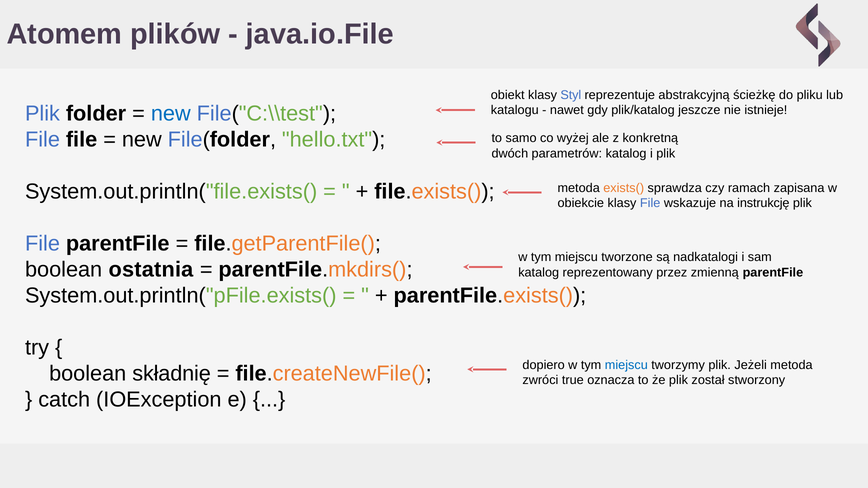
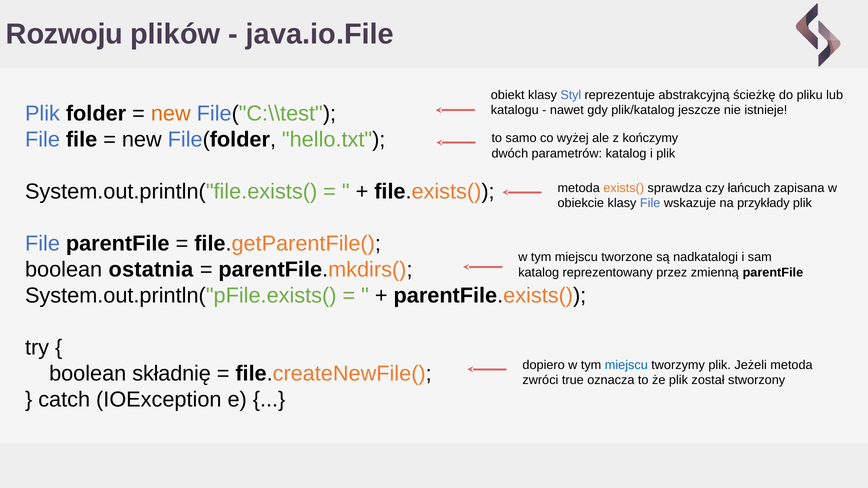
Atomem: Atomem -> Rozwoju (64, 34)
new colour: blue -> orange (171, 113)
konkretną: konkretną -> kończymy (650, 138)
ramach: ramach -> łańcuch (749, 188)
instrukcję: instrukcję -> przykłady (763, 203)
